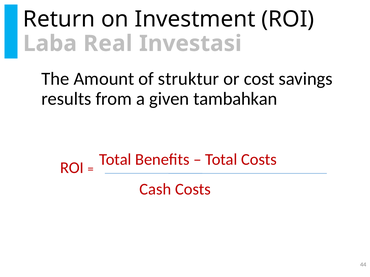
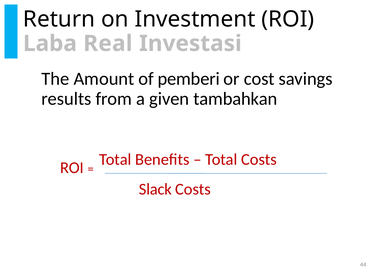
struktur: struktur -> pemberi (189, 79)
Cash: Cash -> Slack (155, 190)
